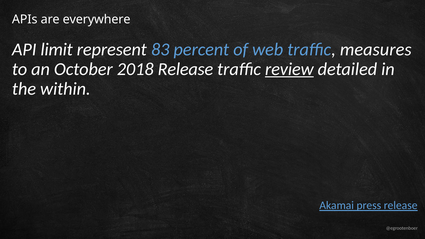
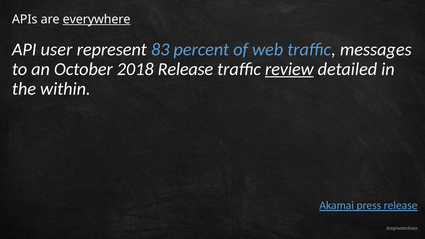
everywhere underline: none -> present (97, 19)
limit: limit -> user (56, 50)
measures: measures -> messages (376, 50)
